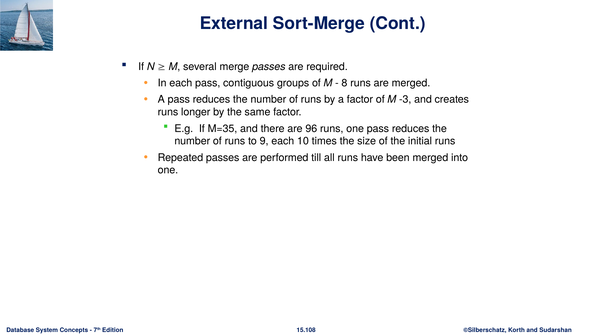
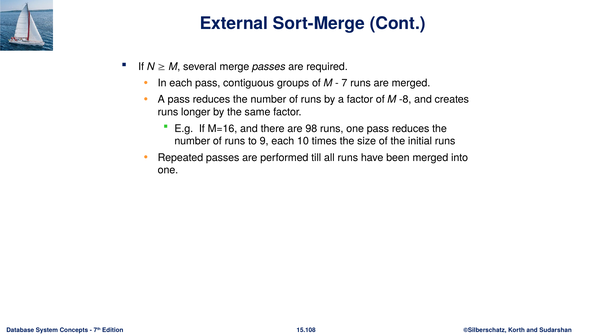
8: 8 -> 7 (344, 83)
-3: -3 -> -8 (405, 99)
M=35: M=35 -> M=16 (222, 128)
96: 96 -> 98 (311, 128)
